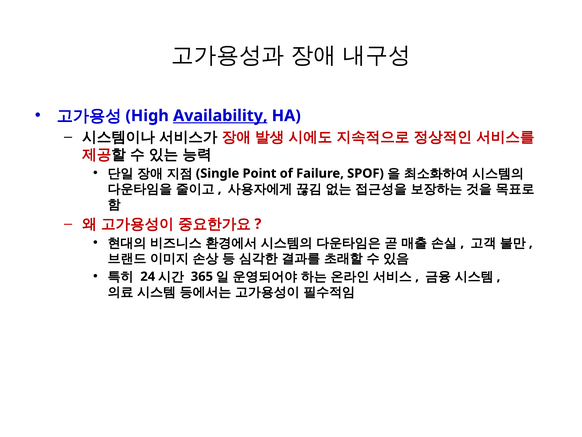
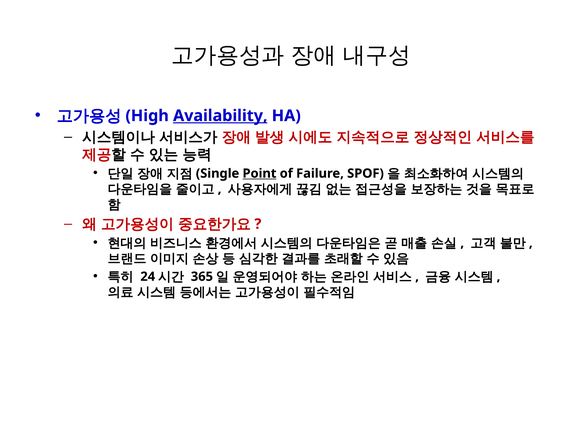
Point underline: none -> present (259, 173)
